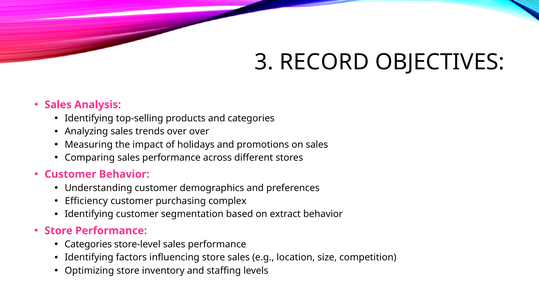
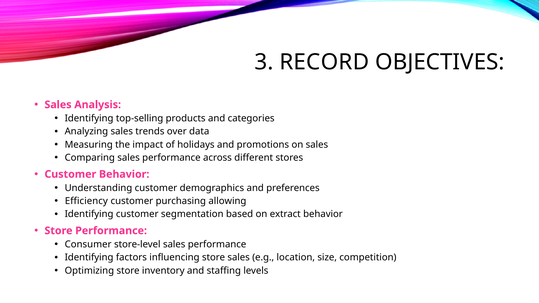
over over: over -> data (199, 132)
complex: complex -> allowing (227, 201)
Categories: Categories -> Consumer (88, 245)
